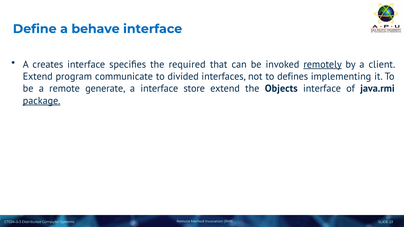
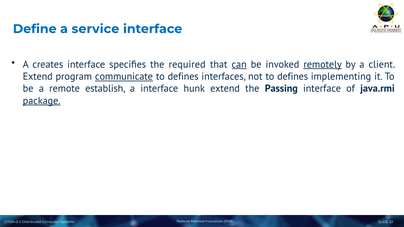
behave: behave -> service (95, 29)
can underline: none -> present (239, 65)
communicate underline: none -> present (124, 77)
divided: divided -> defines (183, 77)
generate: generate -> establish (105, 89)
store: store -> hunk (194, 89)
Objects: Objects -> Passing (281, 89)
